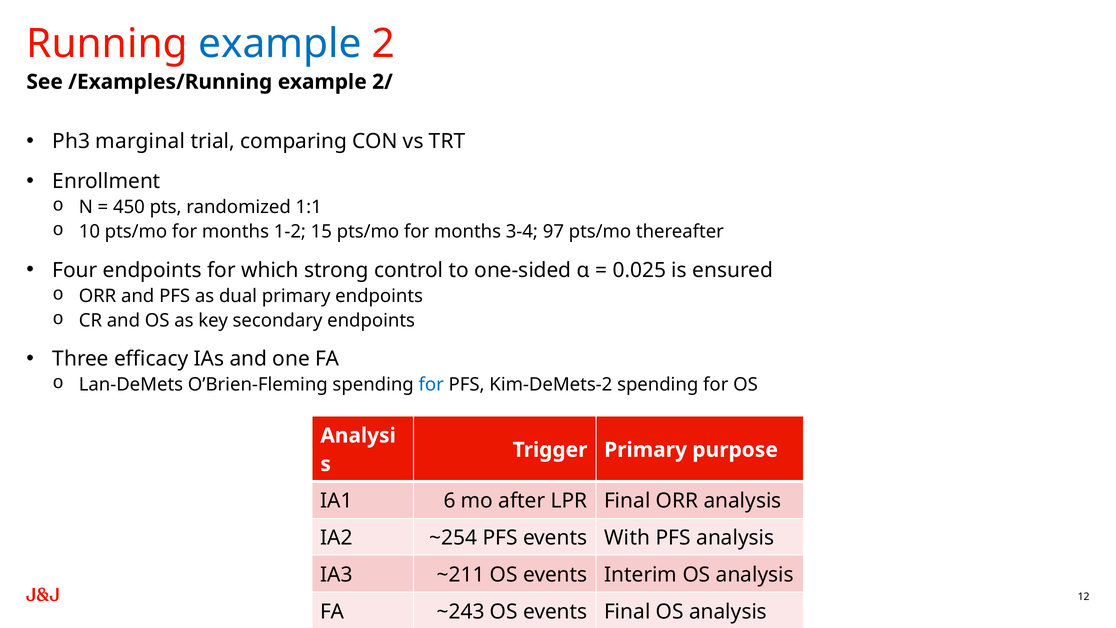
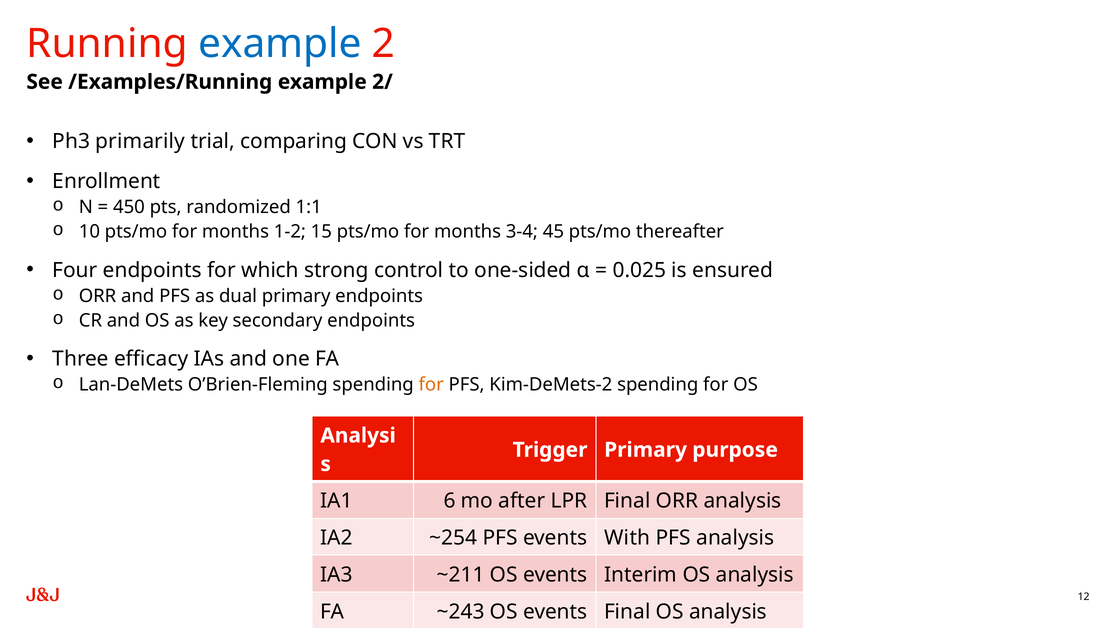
marginal: marginal -> primarily (140, 141)
97: 97 -> 45 (553, 231)
for colour: blue -> orange (431, 385)
